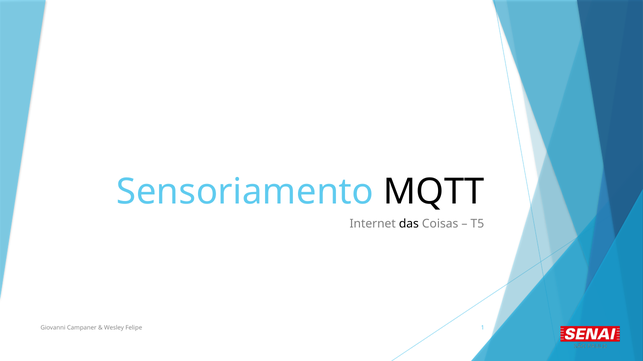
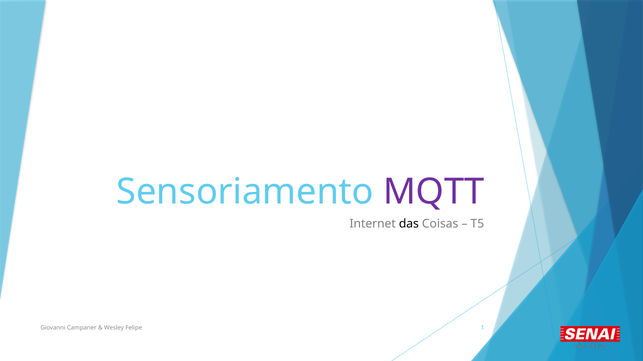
MQTT colour: black -> purple (434, 192)
